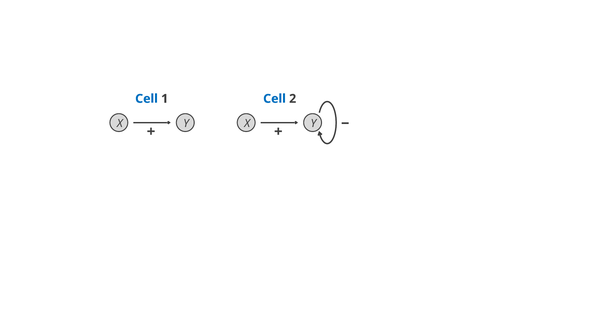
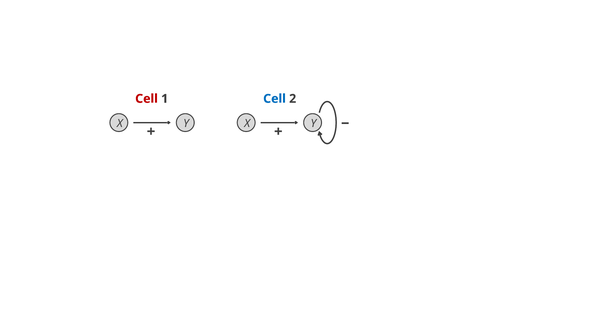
Cell colour: blue -> red (147, 99)
